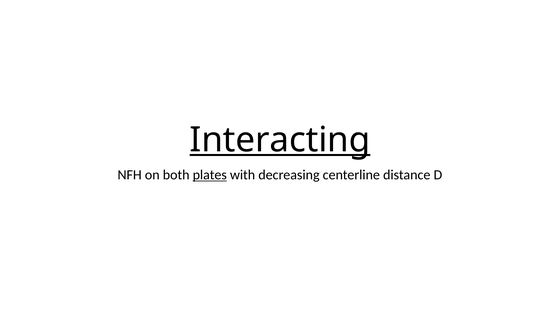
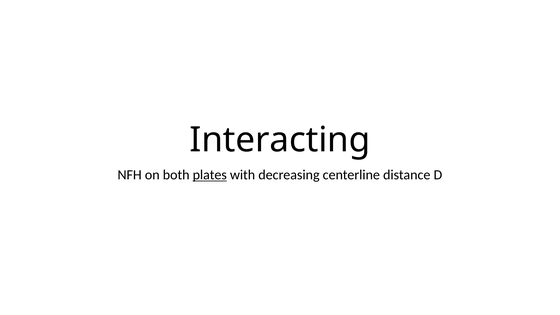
Interacting underline: present -> none (280, 140)
